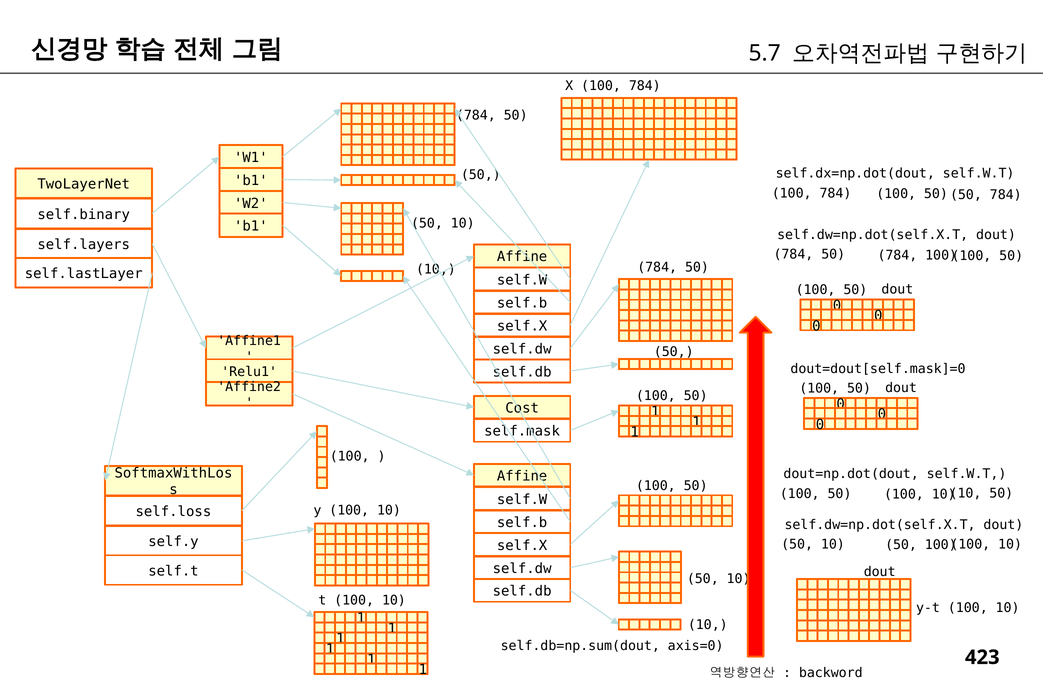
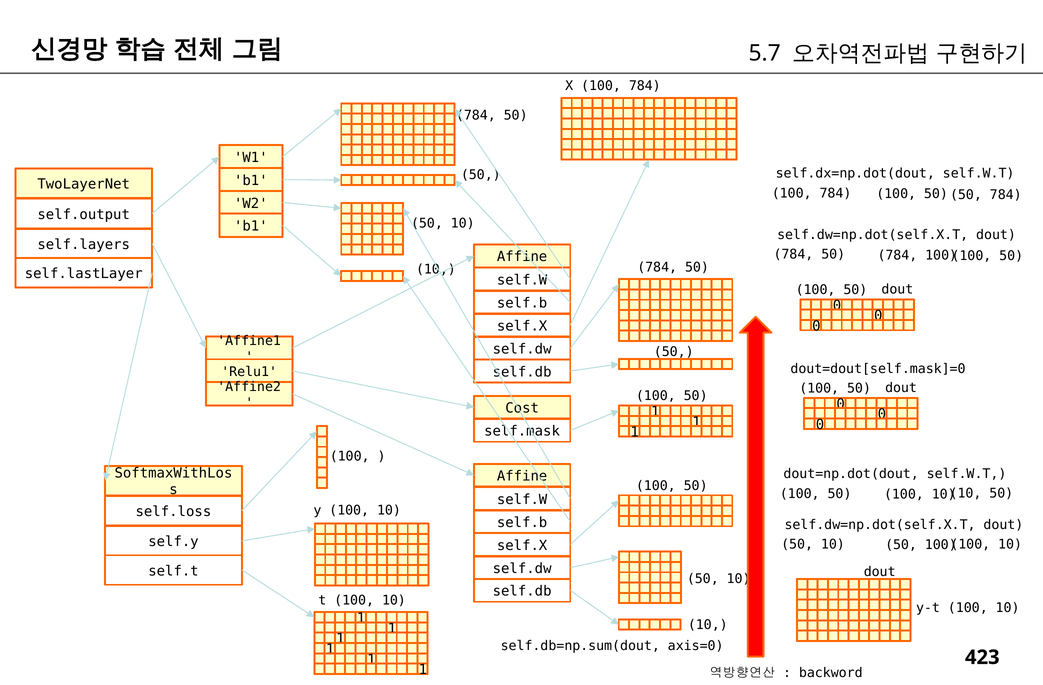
self.binary: self.binary -> self.output (84, 215)
